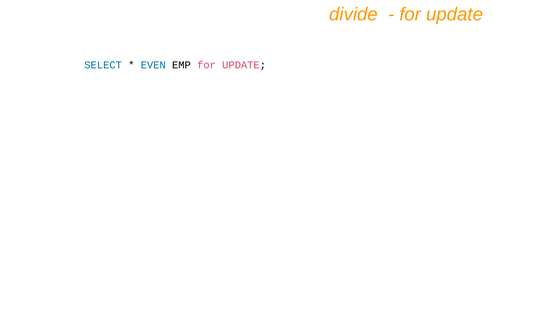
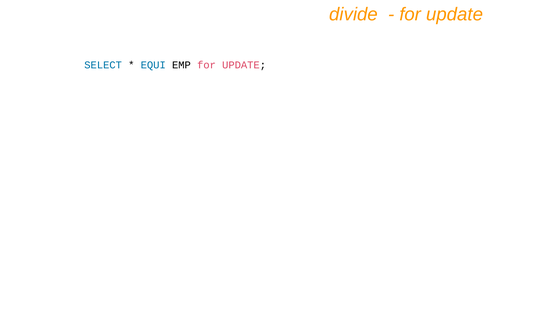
EVEN: EVEN -> EQUI (153, 65)
